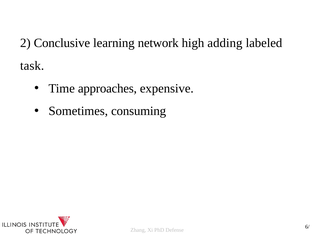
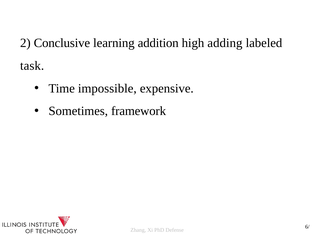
network: network -> addition (158, 43)
approaches: approaches -> impossible (107, 89)
consuming: consuming -> framework (139, 111)
